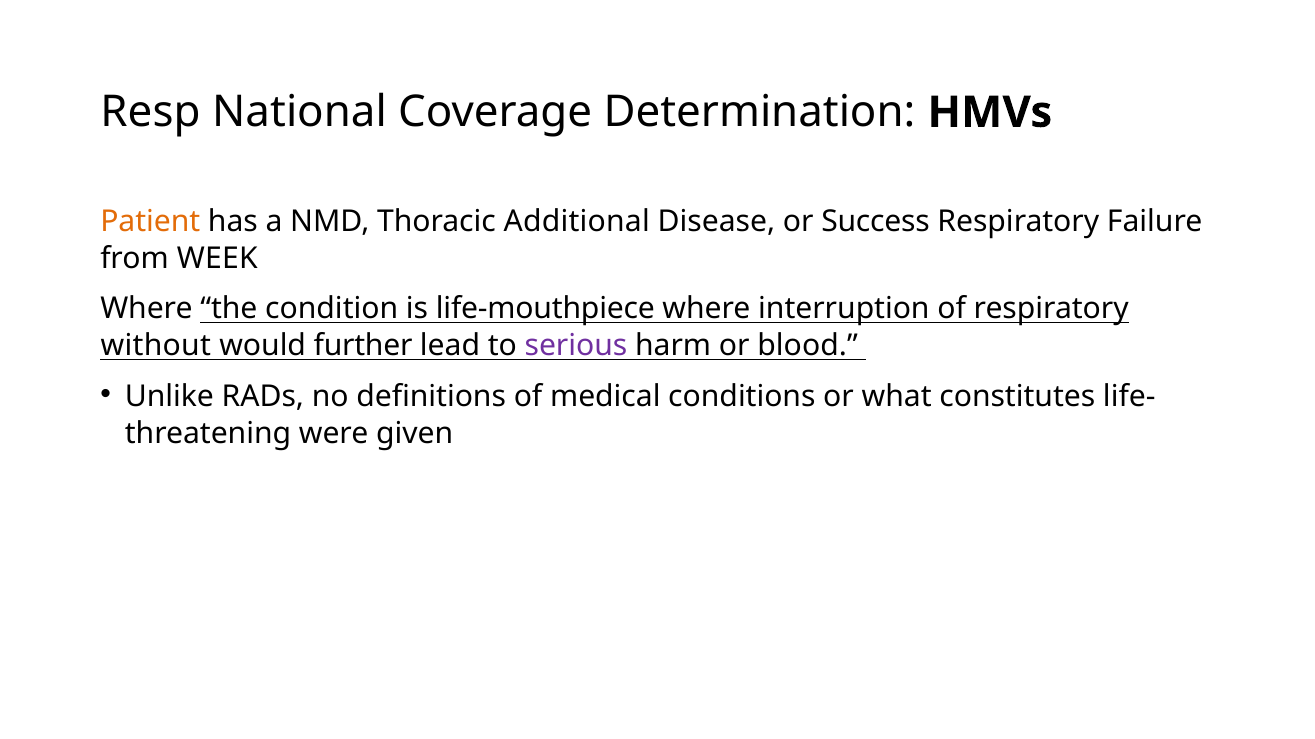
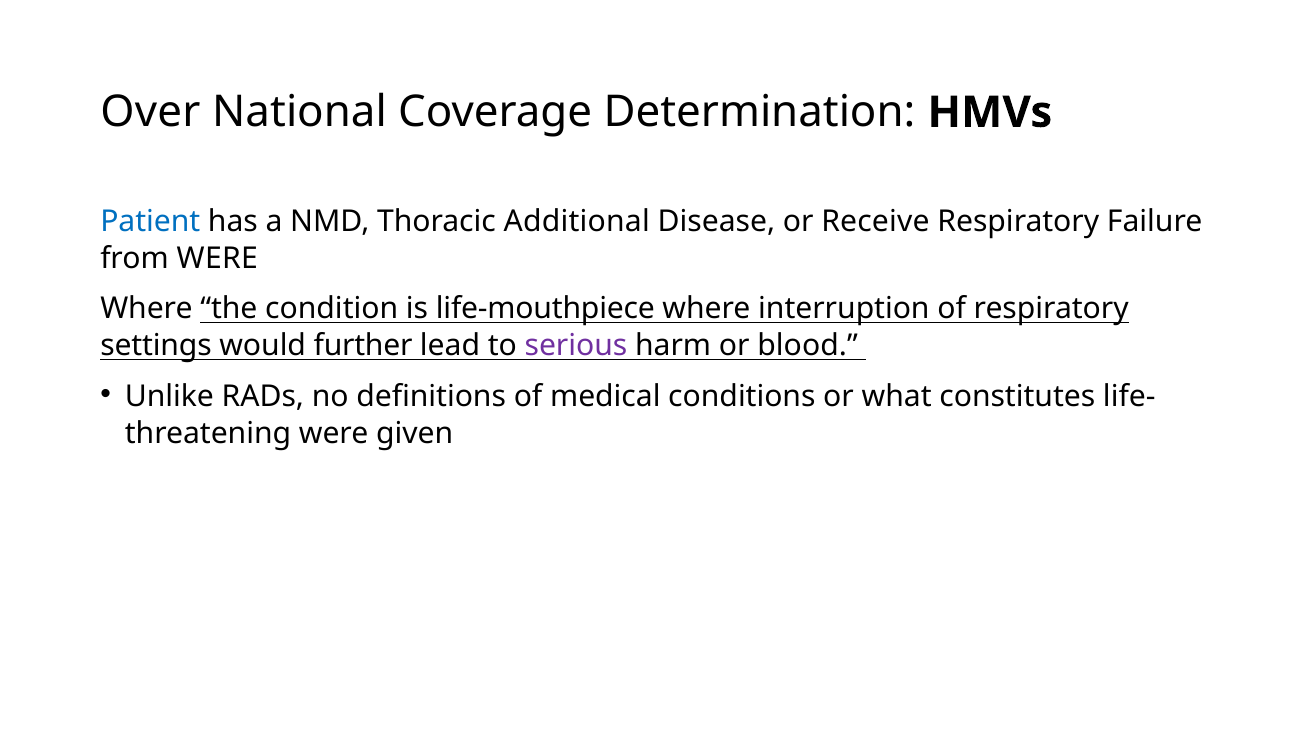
Resp: Resp -> Over (150, 113)
Patient colour: orange -> blue (150, 221)
Success: Success -> Receive (875, 221)
from WEEK: WEEK -> WERE (217, 258)
without: without -> settings (156, 346)
